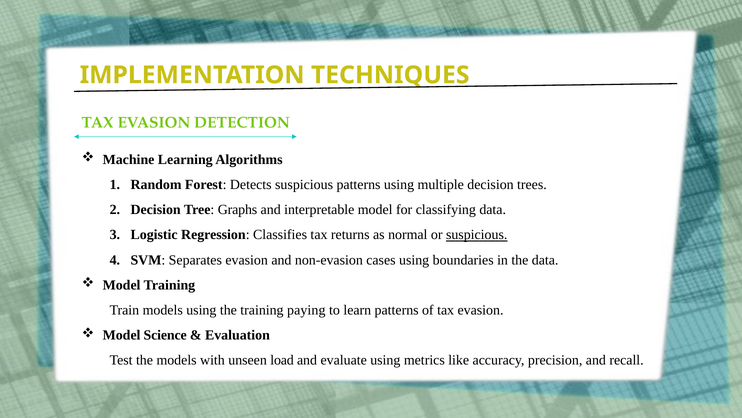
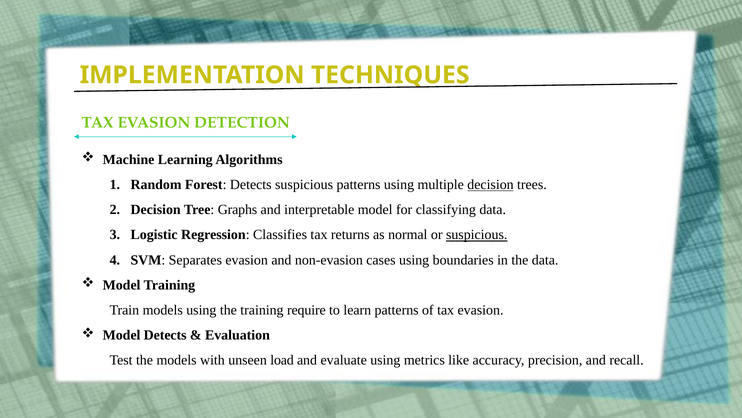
decision underline: none -> present (491, 184)
paying: paying -> require (306, 310)
Model Science: Science -> Detects (165, 335)
